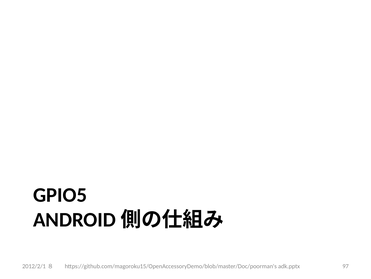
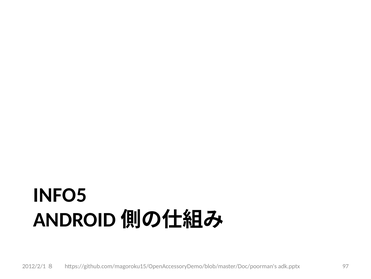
GPIO5: GPIO5 -> INFO5 (60, 194)
